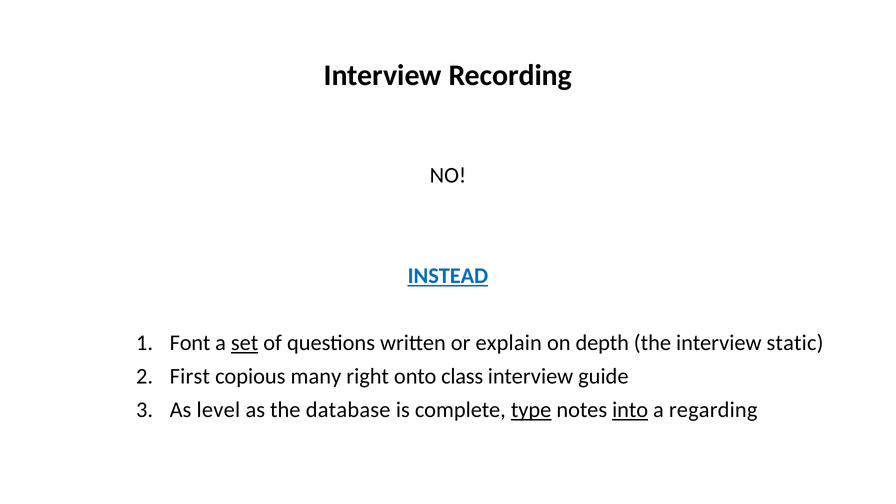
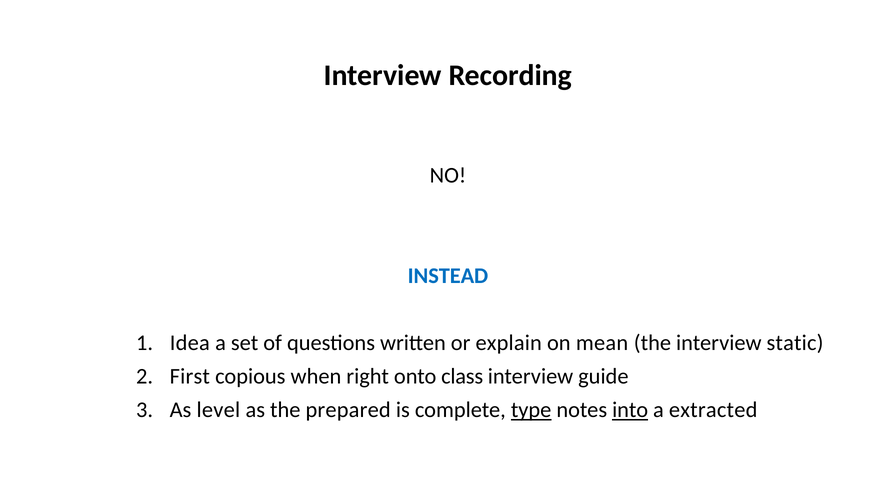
INSTEAD underline: present -> none (448, 276)
Font: Font -> Idea (190, 343)
set underline: present -> none (245, 343)
depth: depth -> mean (602, 343)
many: many -> when (316, 377)
database: database -> prepared (348, 410)
regarding: regarding -> extracted (713, 410)
